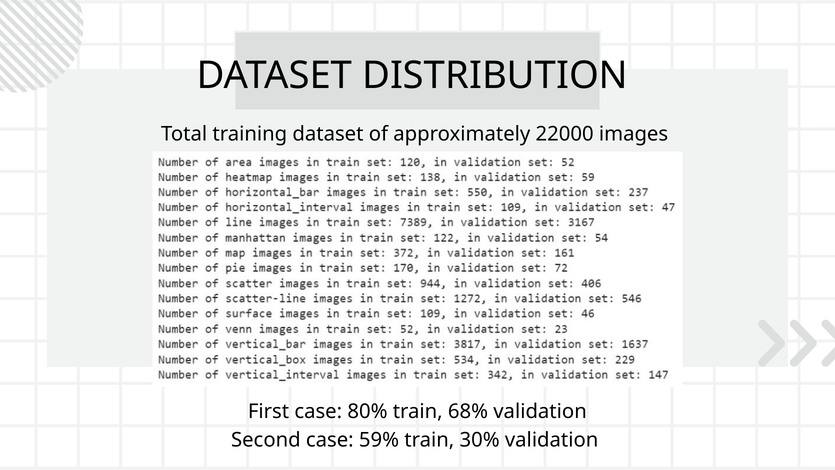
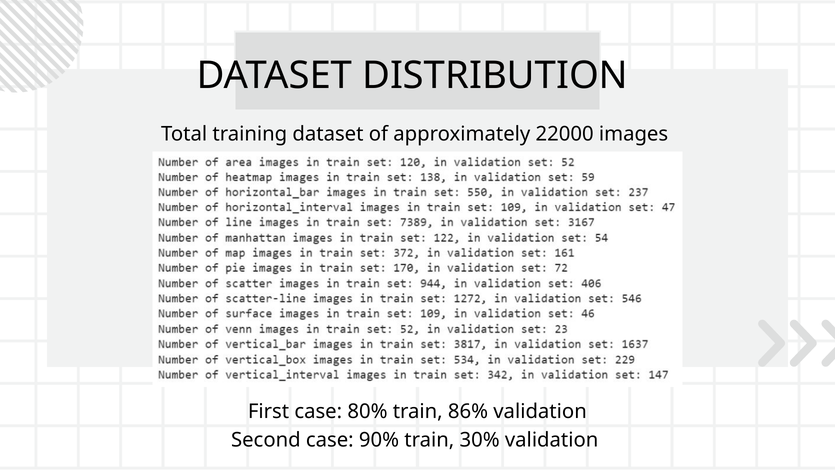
68%: 68% -> 86% (468, 412)
59%: 59% -> 90% (379, 440)
